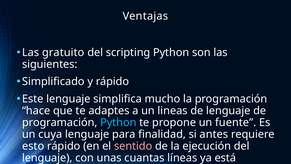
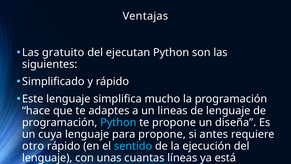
scripting: scripting -> ejecutan (128, 52)
fuente: fuente -> diseña (236, 122)
para finalidad: finalidad -> propone (162, 134)
esto: esto -> otro (33, 146)
sentido colour: pink -> light blue (133, 146)
